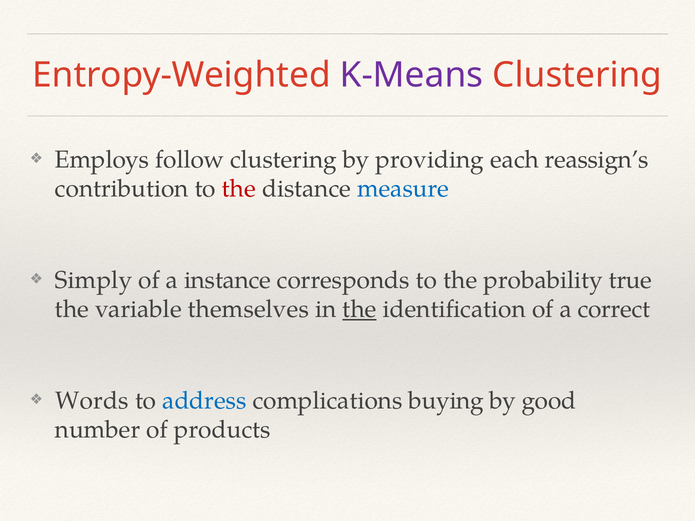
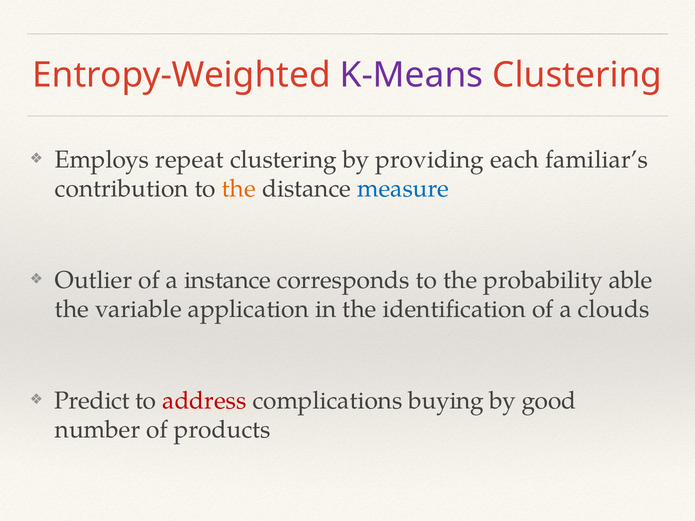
follow: follow -> repeat (190, 160)
reassign’s: reassign’s -> familiar’s (597, 160)
the colour: red -> orange (239, 189)
Simply: Simply -> Outlier (94, 280)
true: true -> able (630, 280)
themselves: themselves -> application (248, 309)
the underline: present -> none (360, 309)
correct: correct -> clouds (614, 309)
Words: Words -> Predict (92, 401)
address colour: blue -> red (204, 401)
